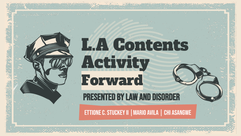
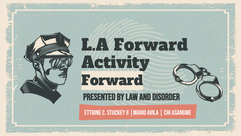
L.A Contents: Contents -> Forward (151, 45)
